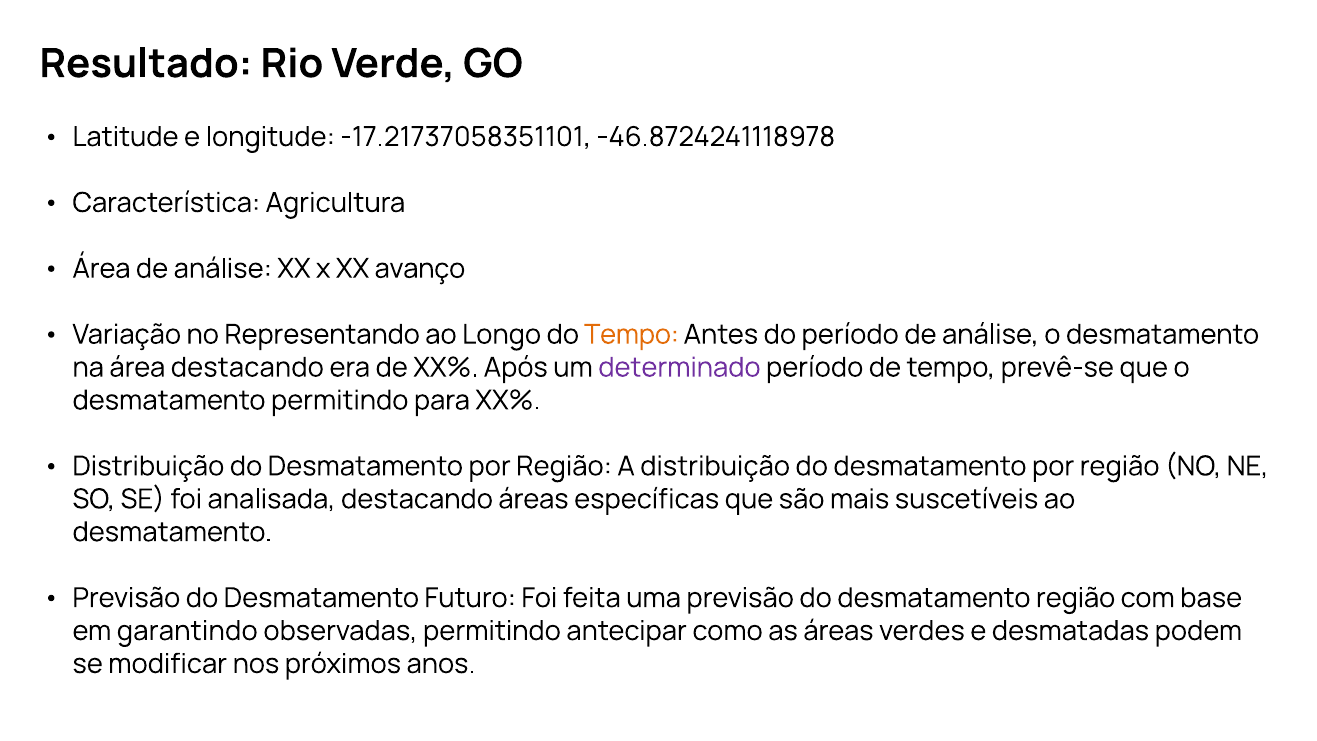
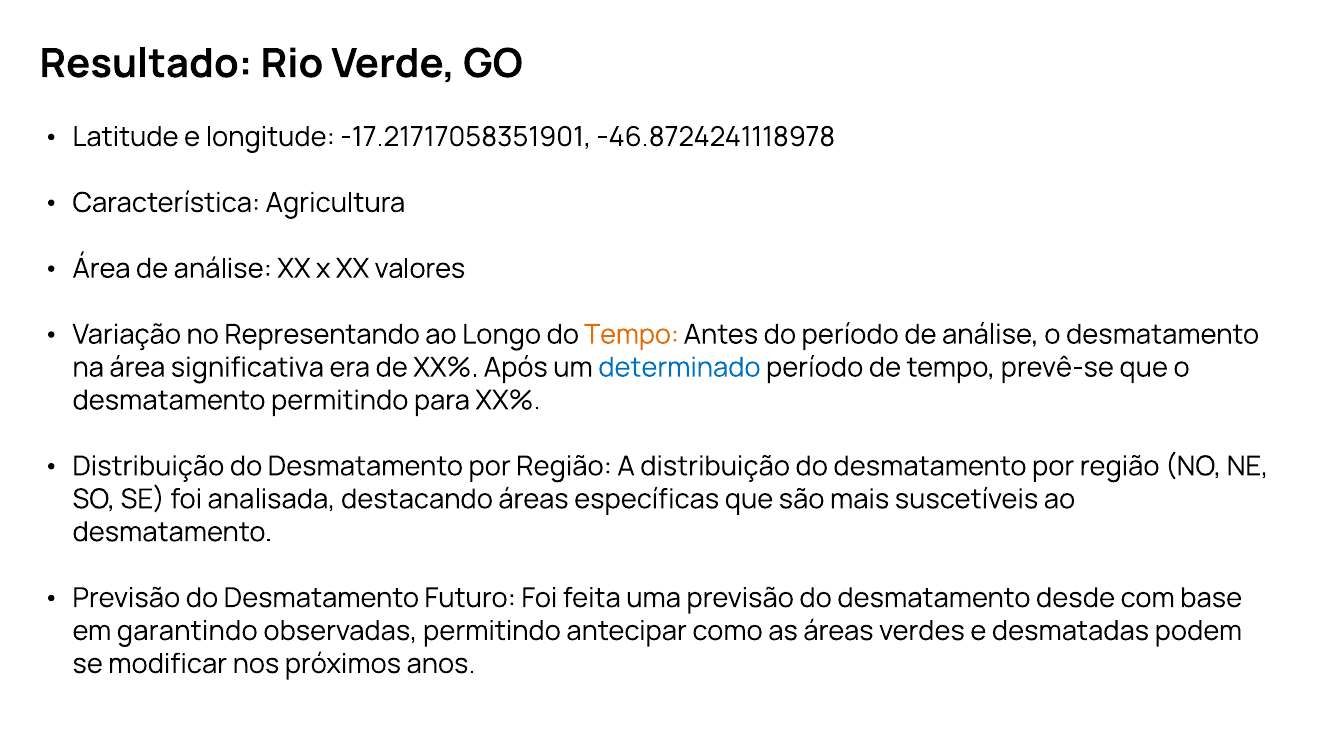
-17.21737058351101: -17.21737058351101 -> -17.21717058351901 (466, 137)
avanço: avanço -> valores (420, 269)
área destacando: destacando -> significativa (247, 367)
determinado colour: purple -> blue (679, 367)
desmatamento região: região -> desde (1075, 598)
